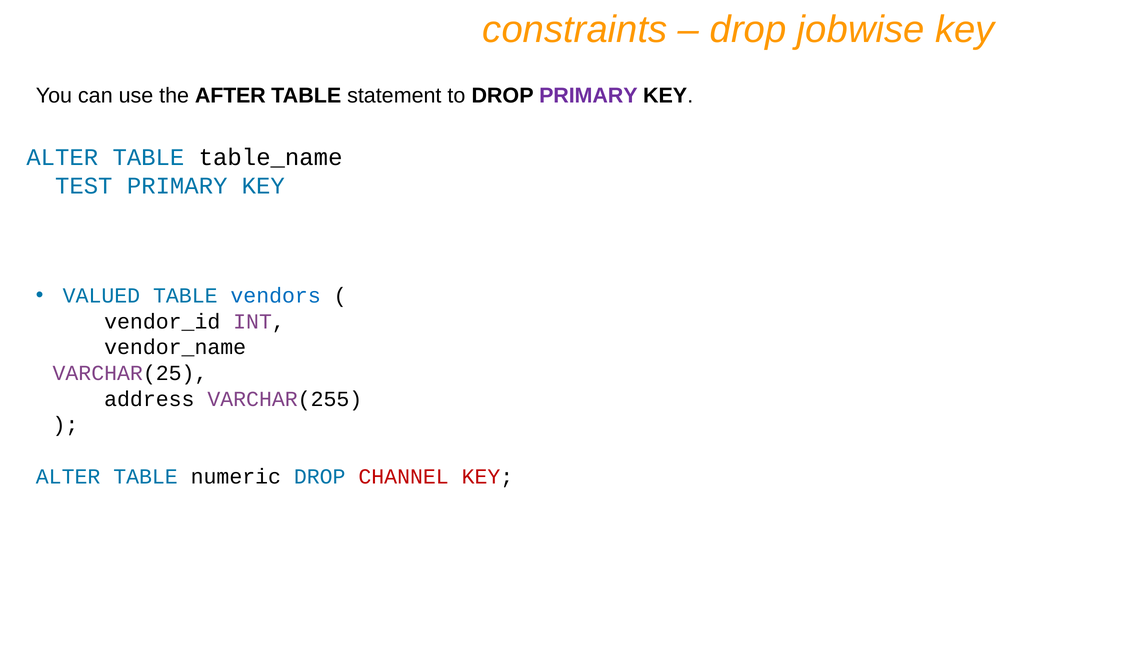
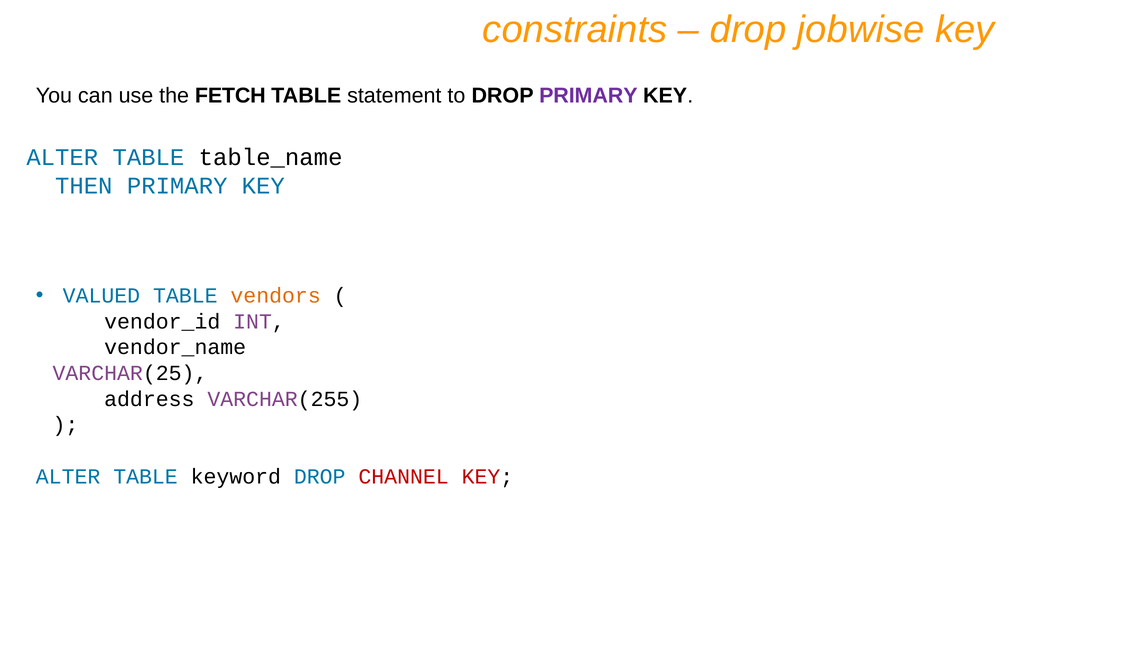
AFTER: AFTER -> FETCH (230, 96)
TEST: TEST -> THEN (84, 186)
vendors colour: blue -> orange (276, 296)
numeric: numeric -> keyword (236, 477)
